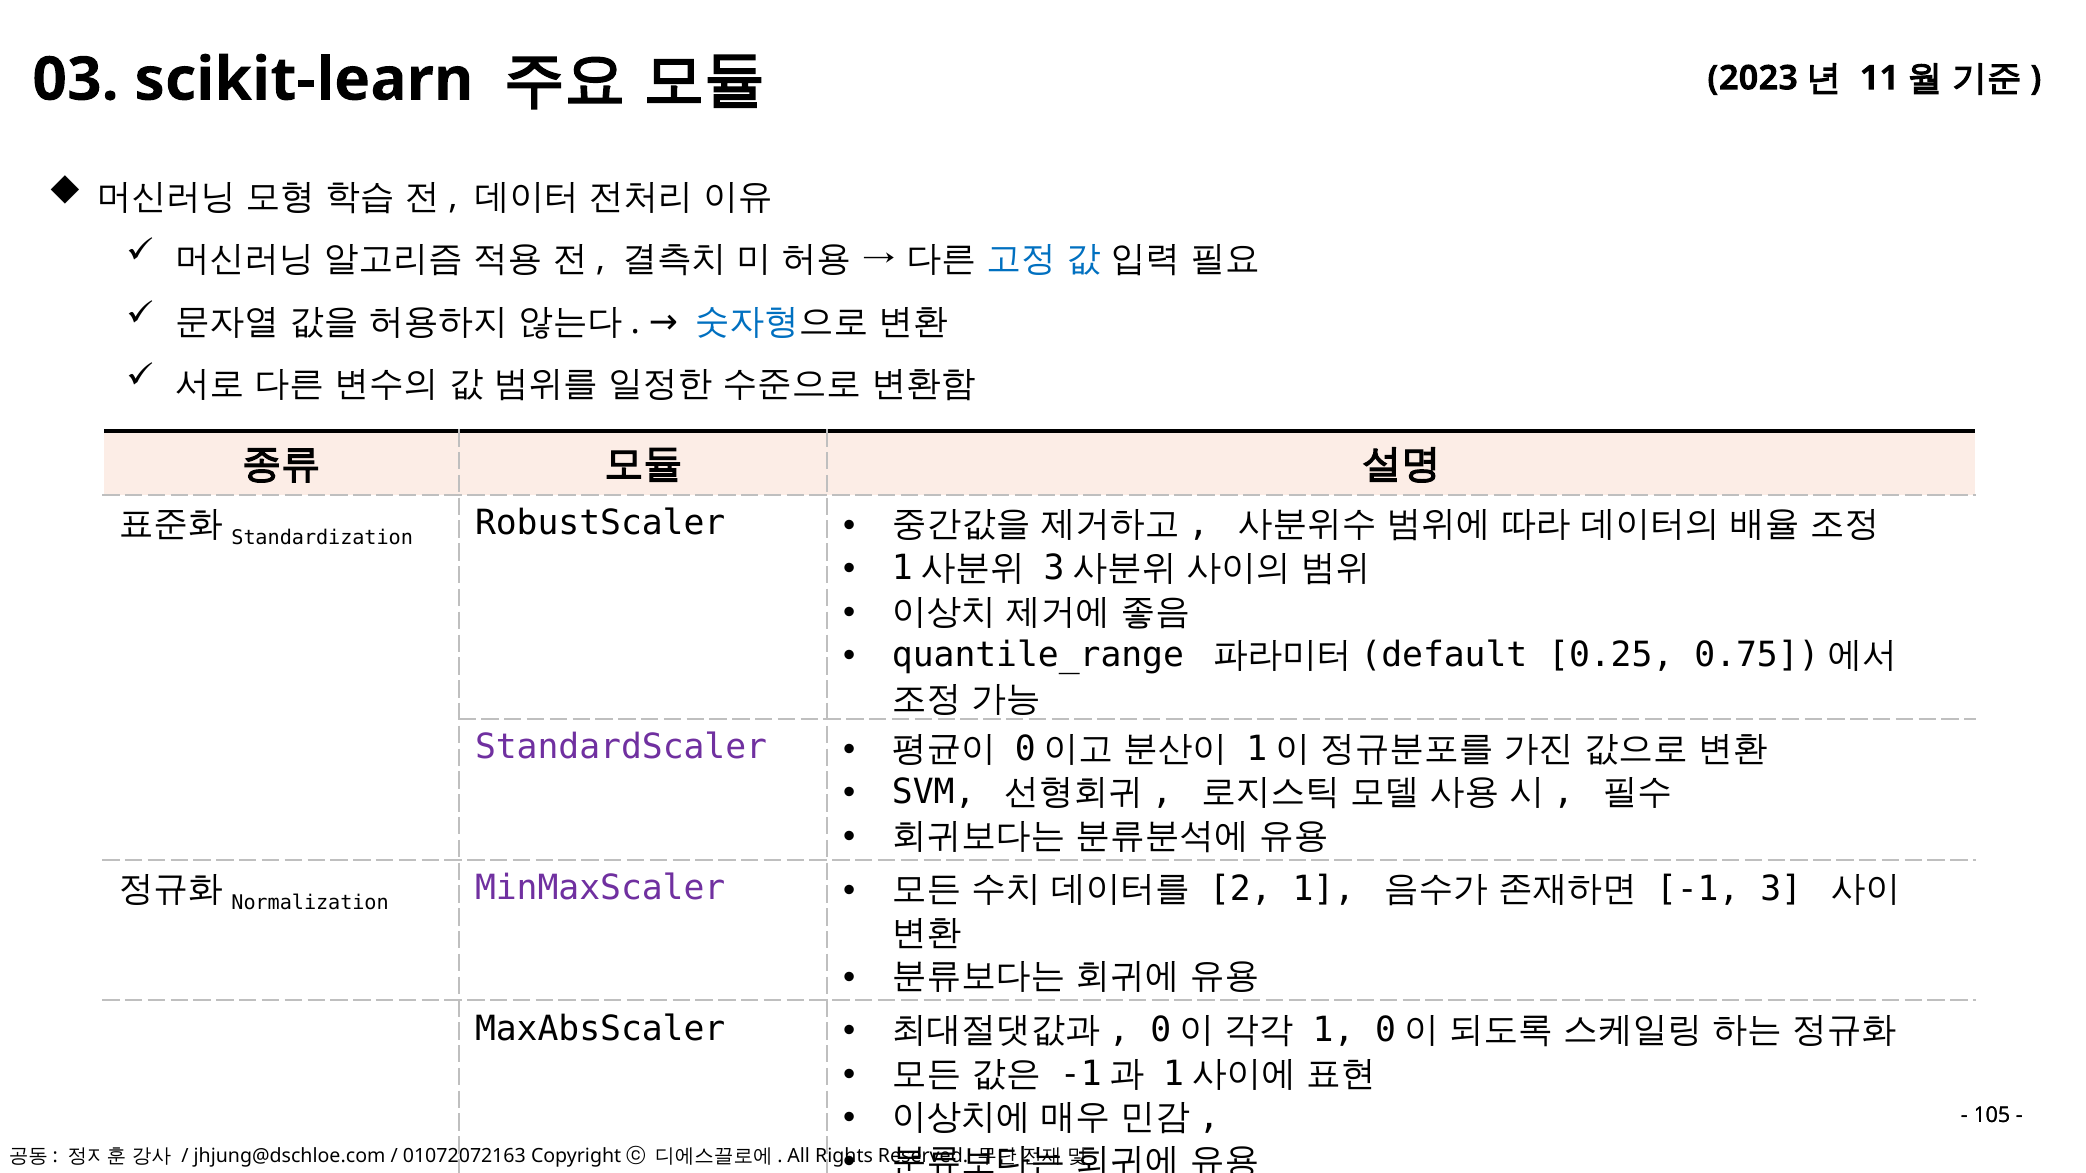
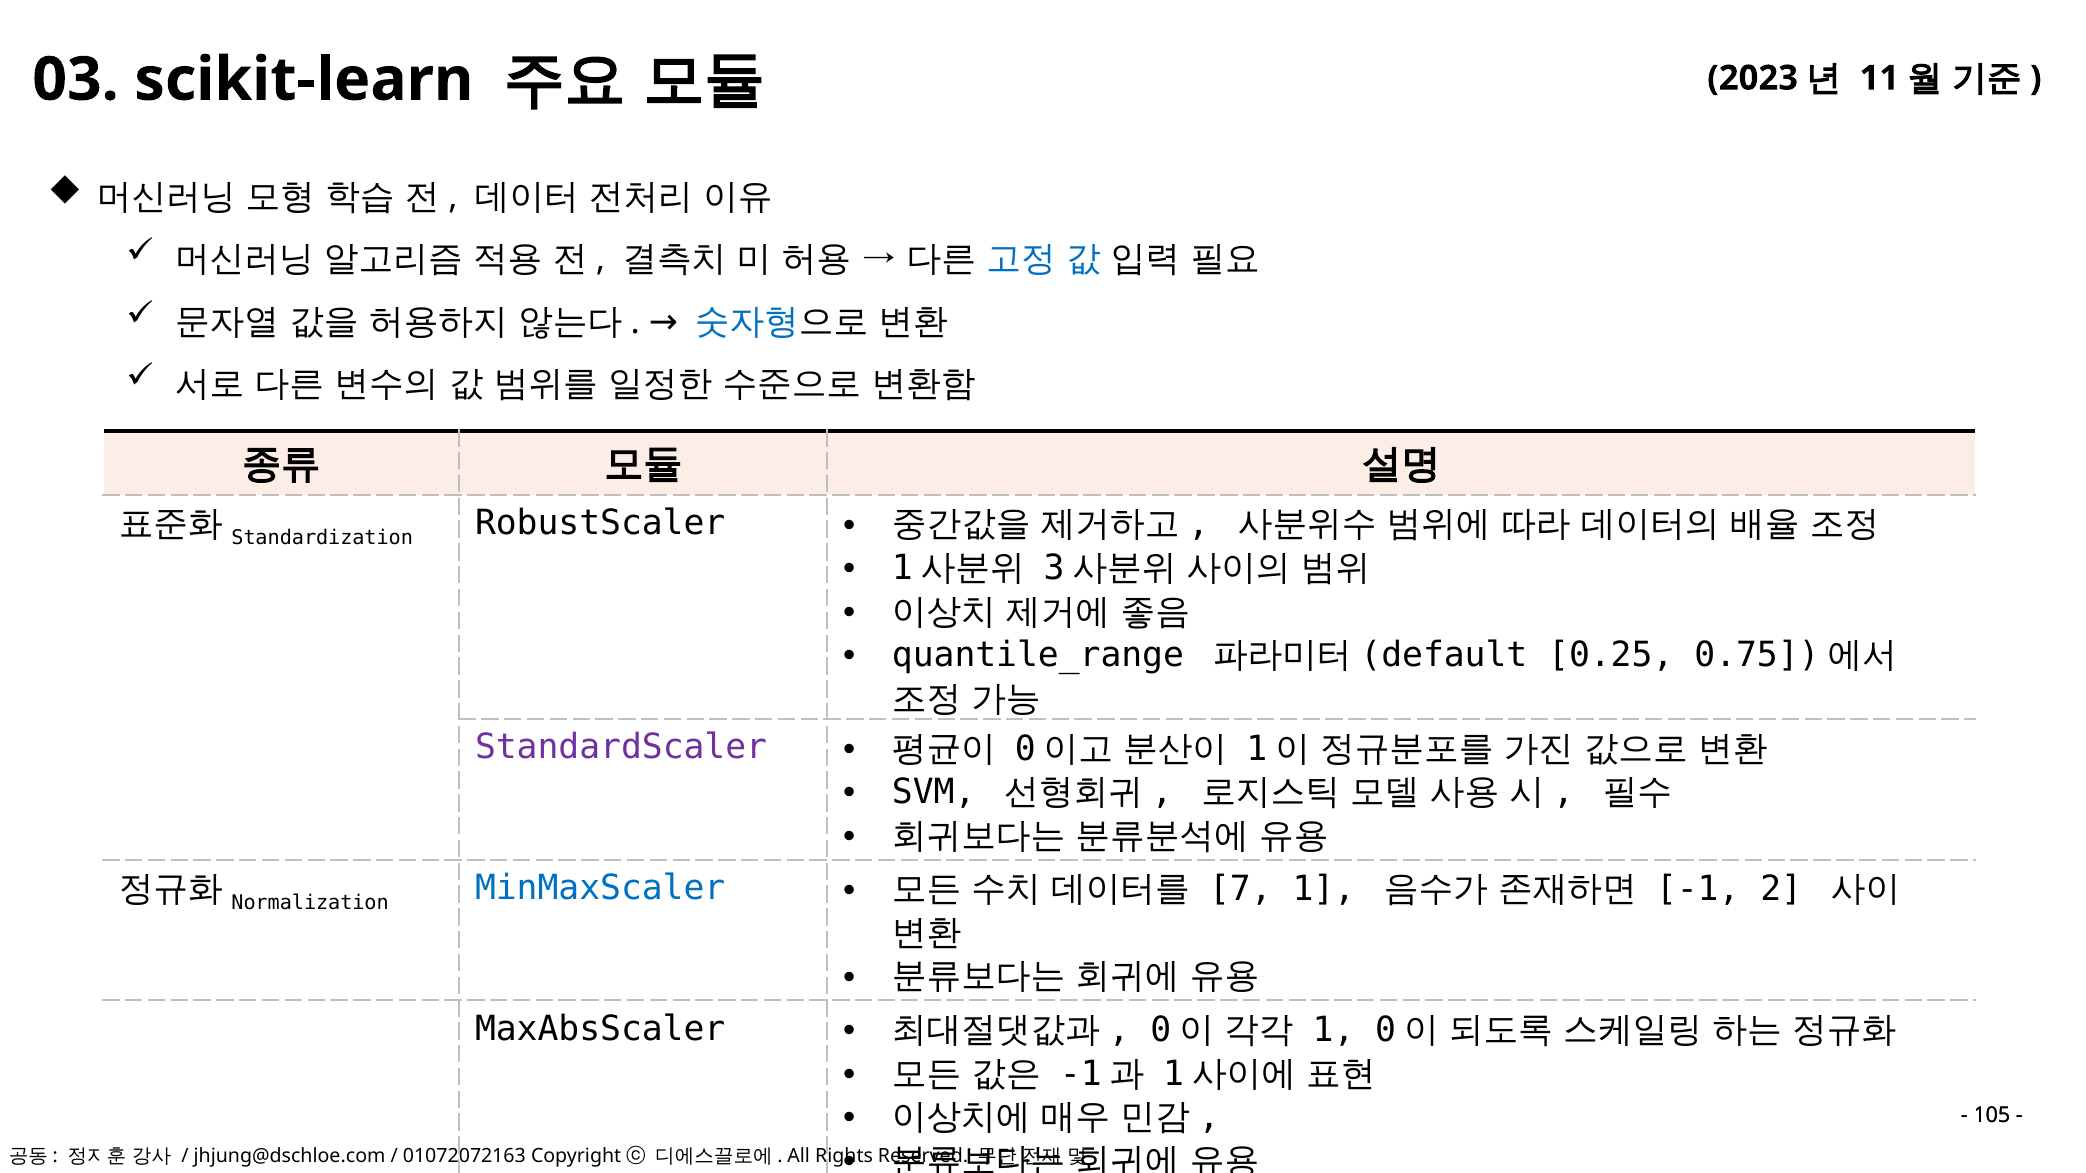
MinMaxScaler colour: purple -> blue (600, 888)
2: 2 -> 7 (1240, 890)
3: 3 -> 2 (1781, 890)
